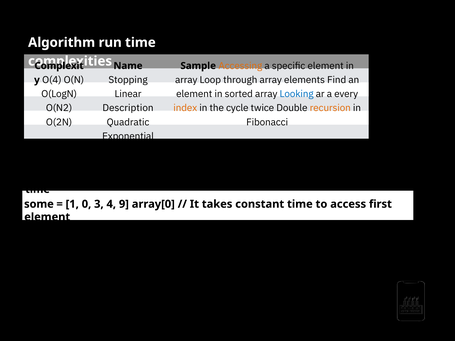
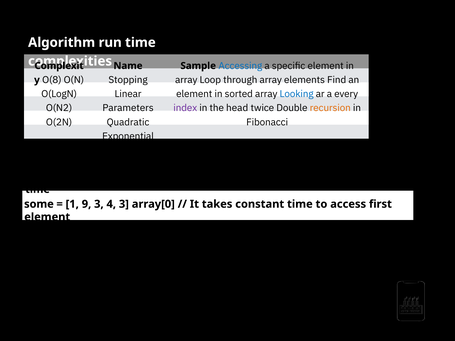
Accessing colour: orange -> blue (240, 66)
O(4: O(4 -> O(8 (52, 80)
Description: Description -> Parameters (128, 108)
index colour: orange -> purple (185, 108)
cycle: cycle -> head (237, 108)
0: 0 -> 9 (86, 204)
4 9: 9 -> 3 (124, 204)
